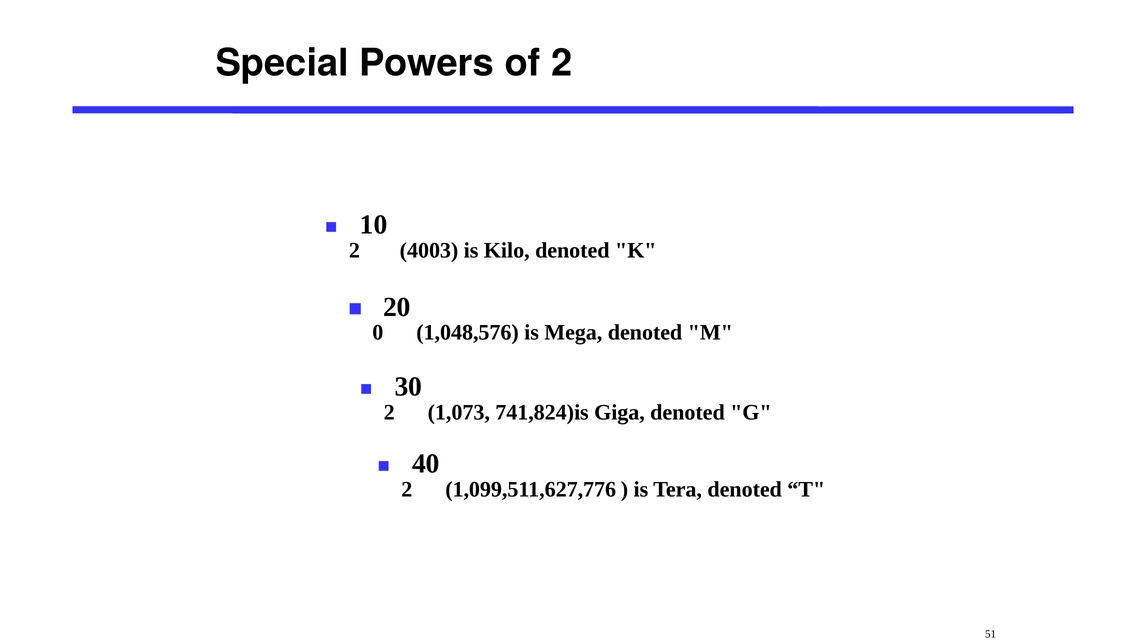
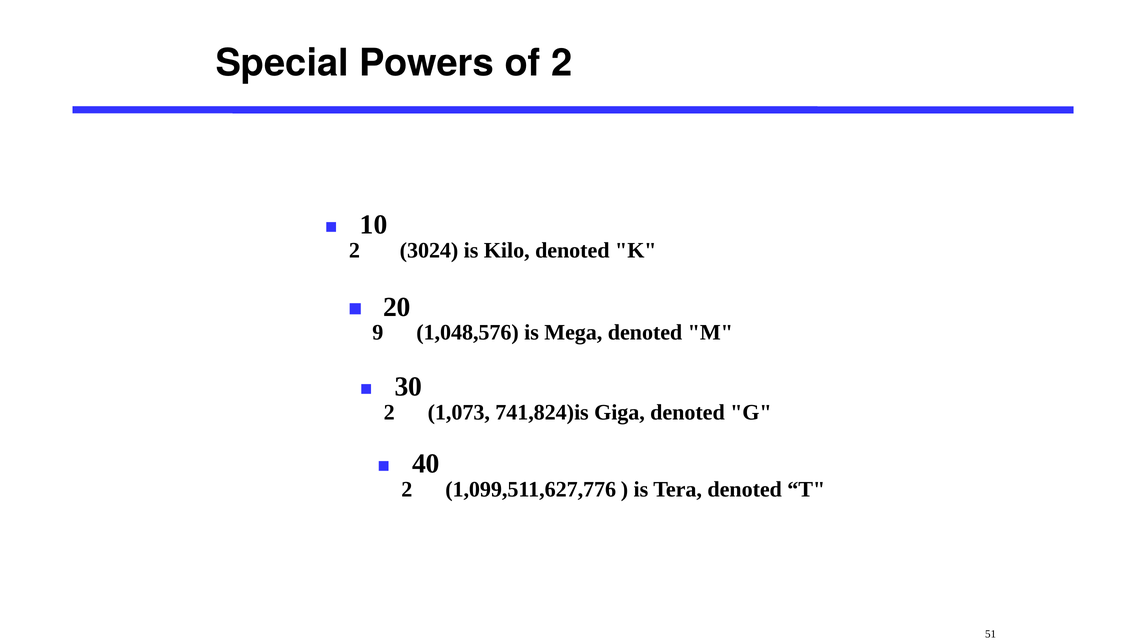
4003: 4003 -> 3024 (429, 250)
0: 0 -> 9 (378, 333)
